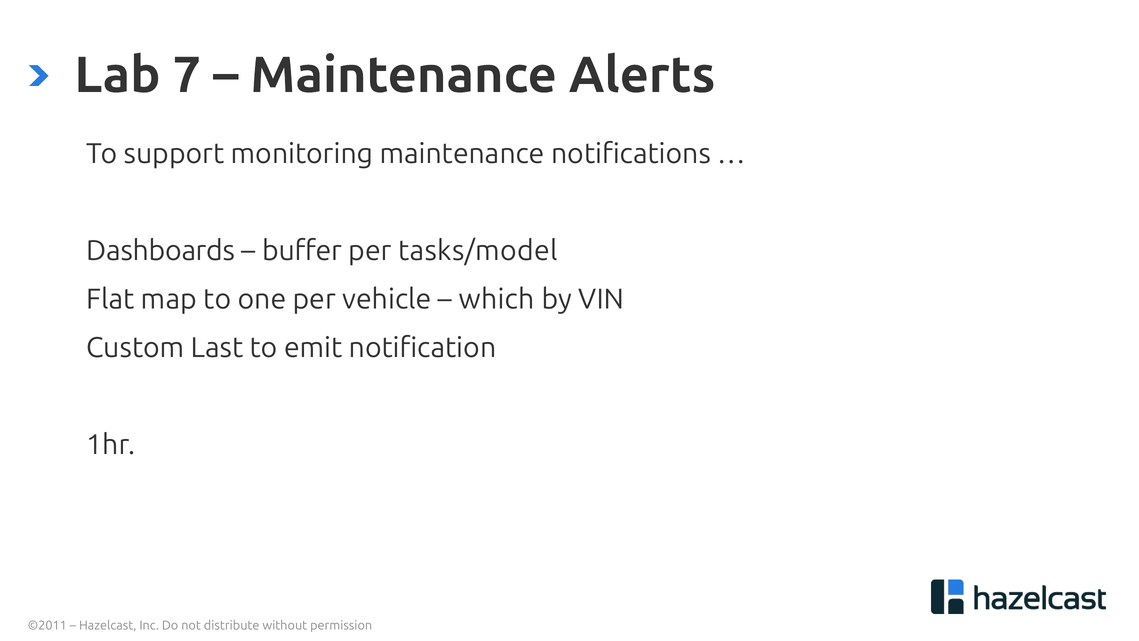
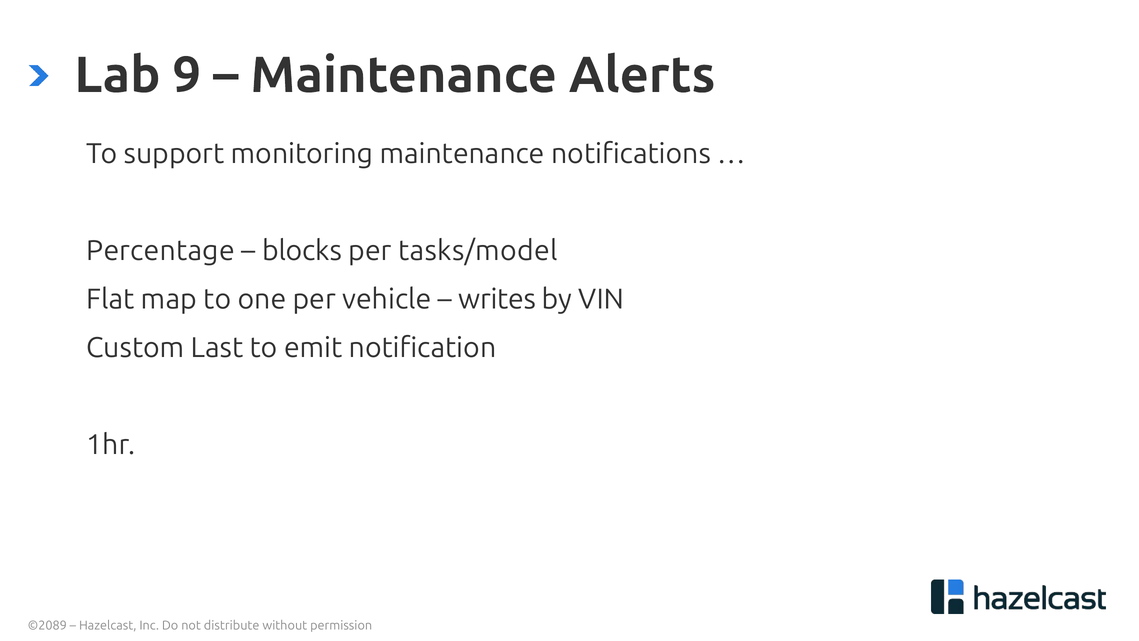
7: 7 -> 9 (187, 75)
Dashboards: Dashboards -> Percentage (161, 251)
buffer: buffer -> blocks (302, 251)
which: which -> writes (497, 299)
©2011: ©2011 -> ©2089 (47, 625)
